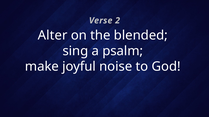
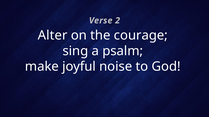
blended: blended -> courage (141, 35)
